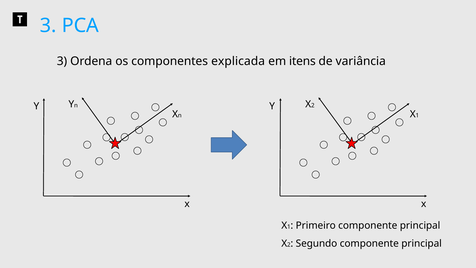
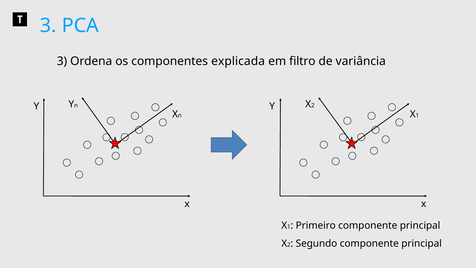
itens: itens -> filtro (302, 61)
